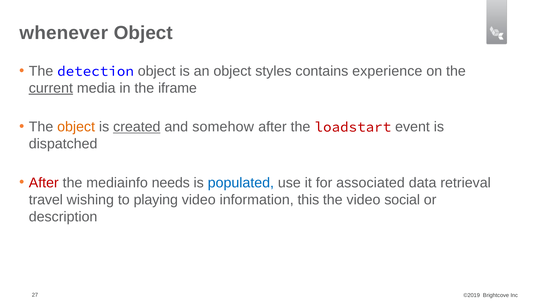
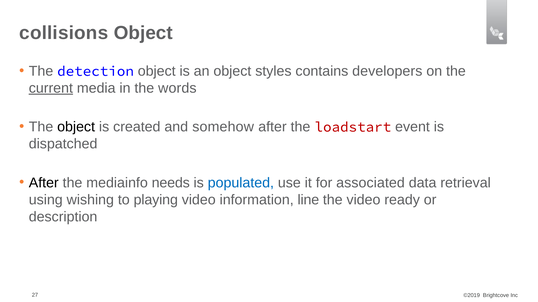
whenever: whenever -> collisions (64, 33)
experience: experience -> developers (387, 71)
iframe: iframe -> words (177, 88)
object colour: orange -> black (76, 127)
created underline: present -> none (137, 127)
After colour: red -> black (44, 183)
travel: travel -> using (46, 200)
this: this -> line (308, 200)
social: social -> ready (402, 200)
